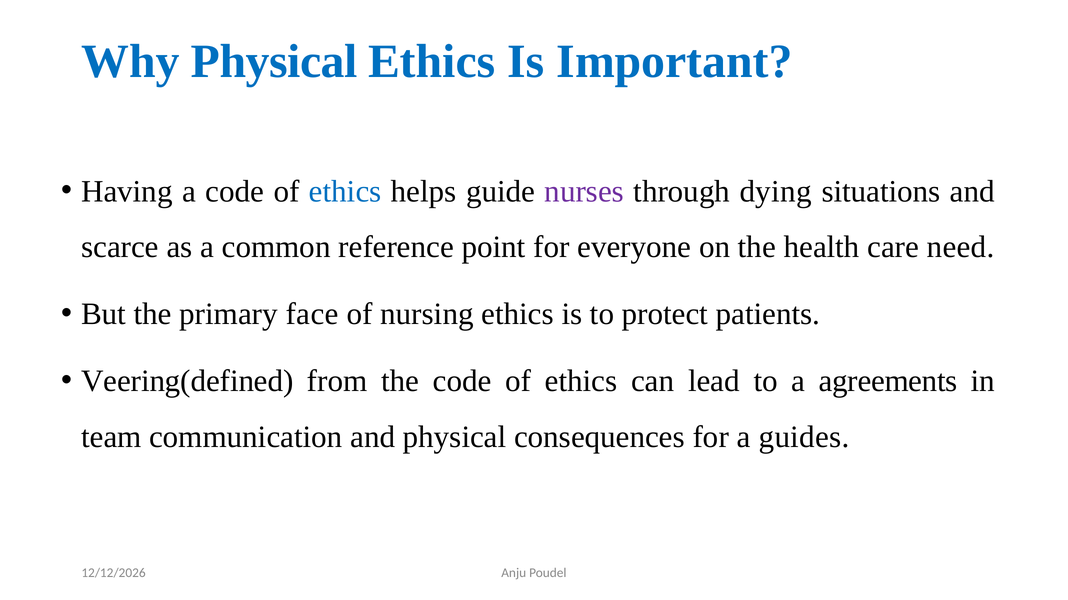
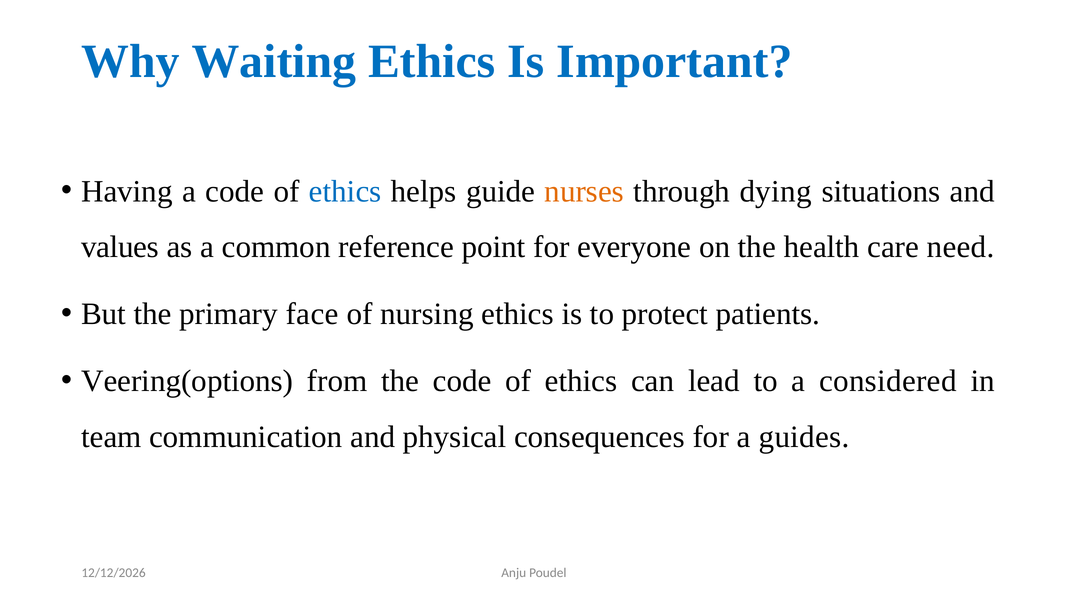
Why Physical: Physical -> Waiting (274, 61)
nurses colour: purple -> orange (584, 192)
scarce: scarce -> values (120, 247)
Veering(defined: Veering(defined -> Veering(options (187, 382)
agreements: agreements -> considered (888, 382)
